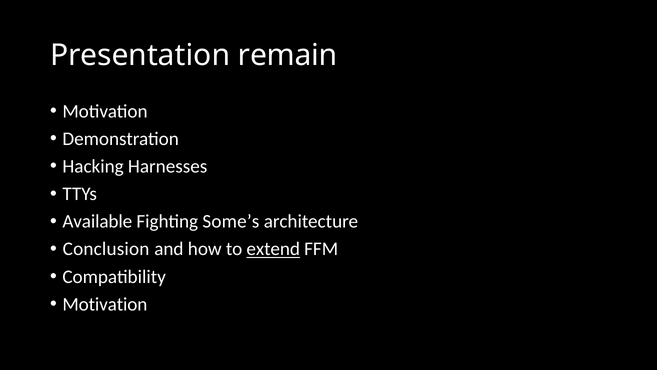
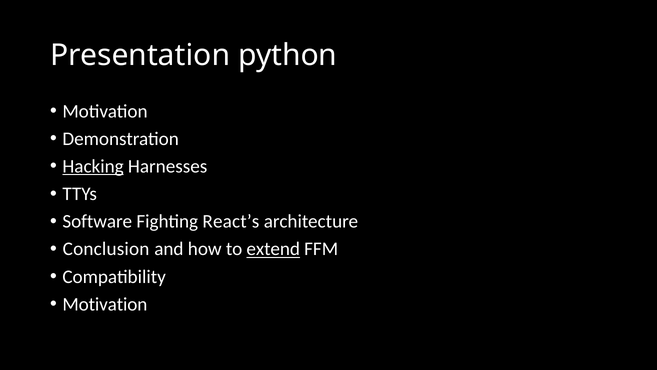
remain: remain -> python (288, 55)
Hacking underline: none -> present (93, 166)
Available: Available -> Software (97, 221)
Some’s: Some’s -> React’s (231, 221)
